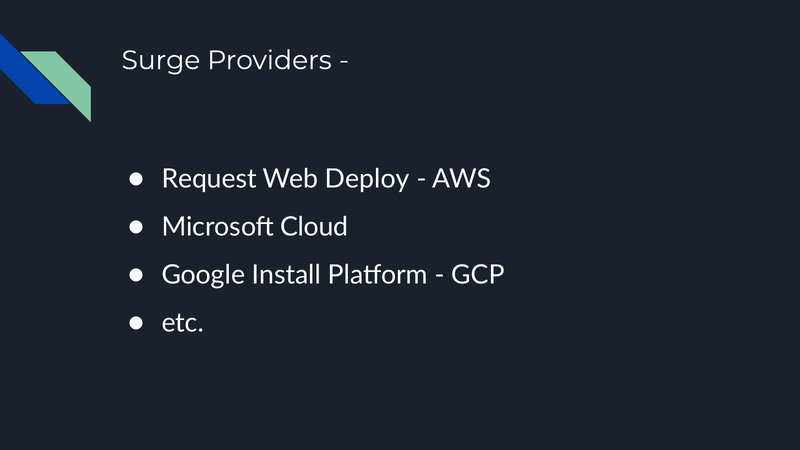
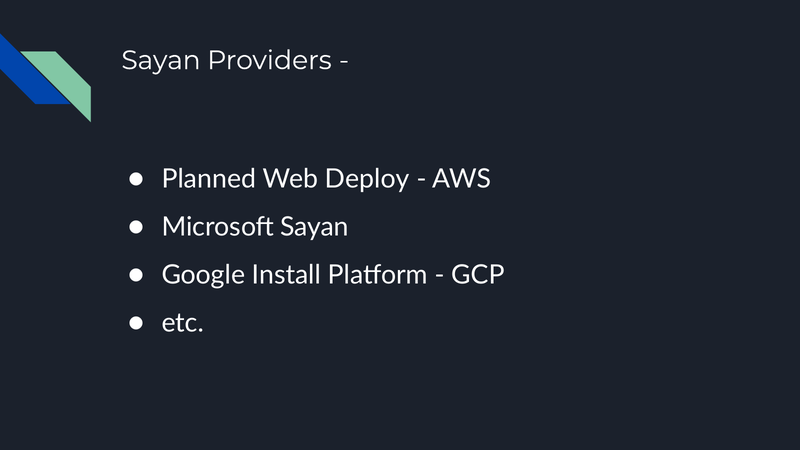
Surge: Surge -> Sayan (161, 60)
Request: Request -> Planned (209, 179)
Microsoft Cloud: Cloud -> Sayan (314, 227)
